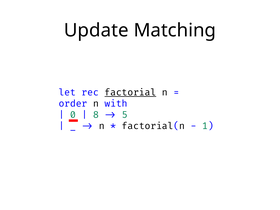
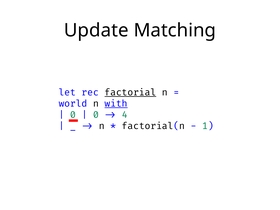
order: order -> world (73, 104)
with underline: none -> present (116, 104)
8: 8 -> 0 (96, 115)
5: 5 -> 4 (125, 115)
